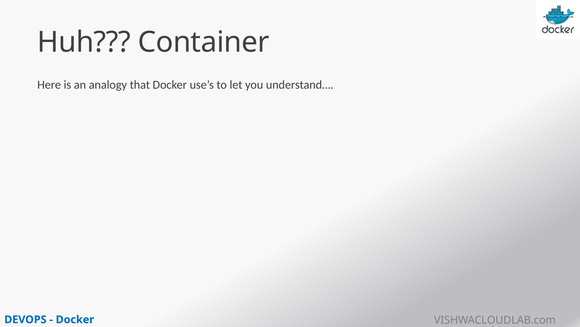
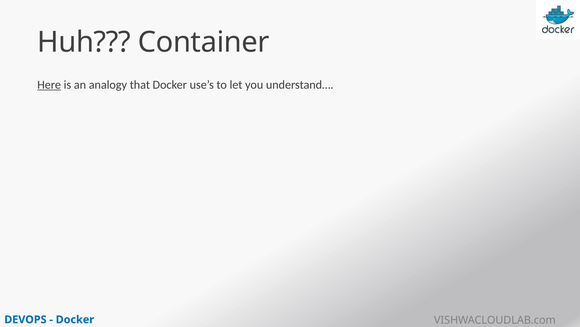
Here underline: none -> present (49, 84)
